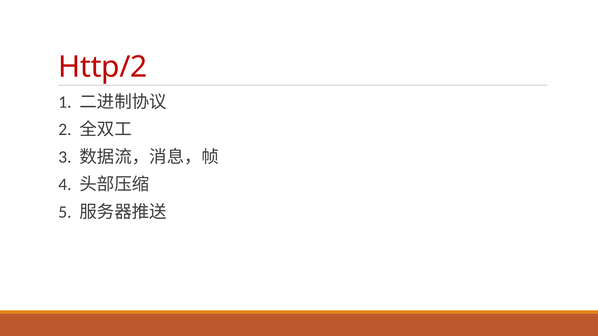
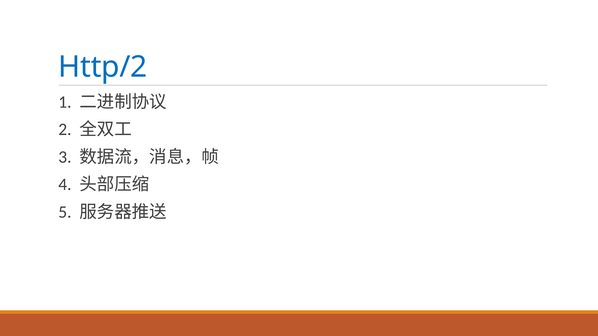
Http/2 colour: red -> blue (103, 67)
